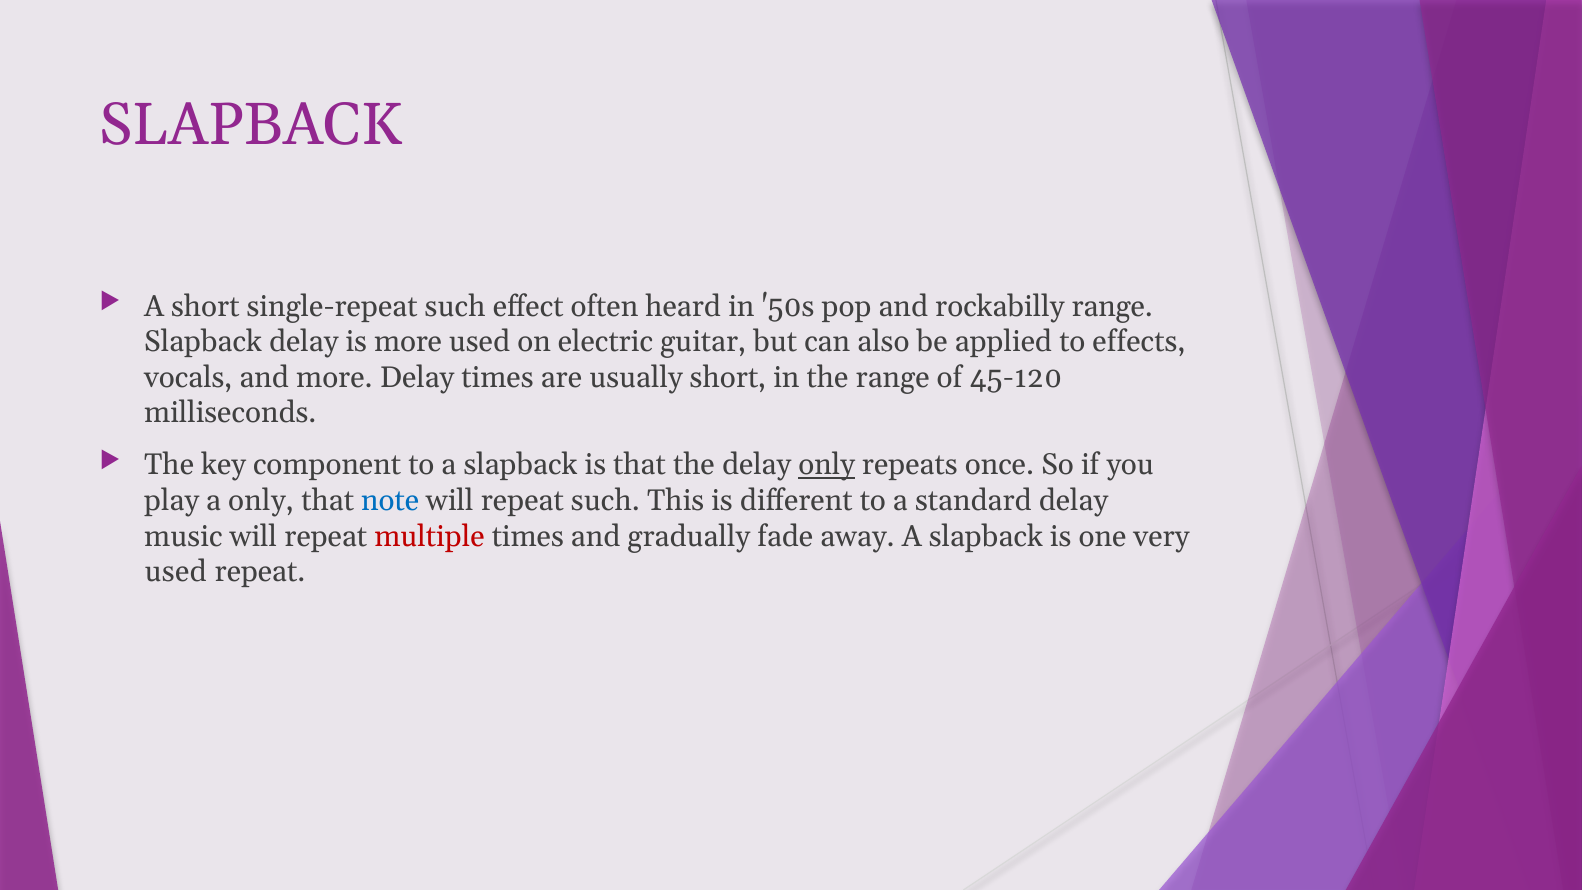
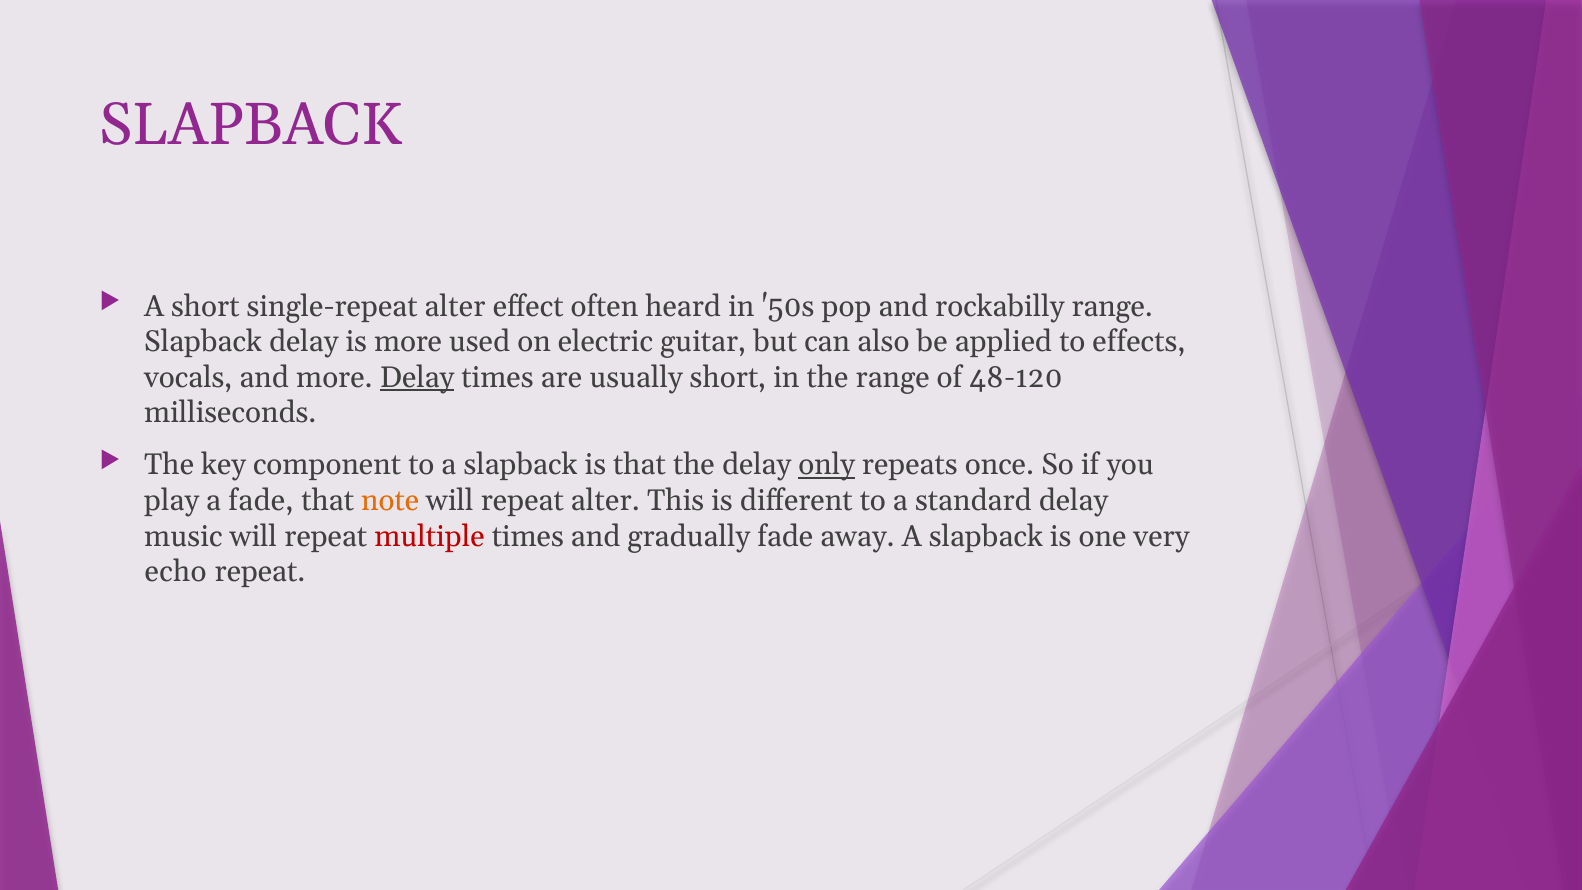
single-repeat such: such -> alter (455, 306)
Delay underline: none -> present (417, 377)
45-120: 45-120 -> 48-120 (1016, 377)
a only: only -> fade (261, 501)
note colour: blue -> orange (390, 501)
repeat such: such -> alter (605, 501)
used: used -> echo (176, 572)
